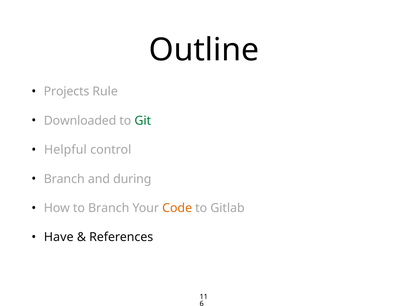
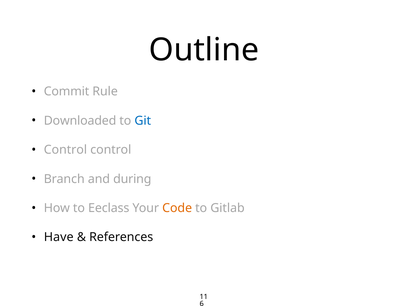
Projects: Projects -> Commit (67, 92)
Git colour: green -> blue (143, 121)
Helpful: Helpful -> Control (65, 150)
to Branch: Branch -> Eeclass (109, 208)
